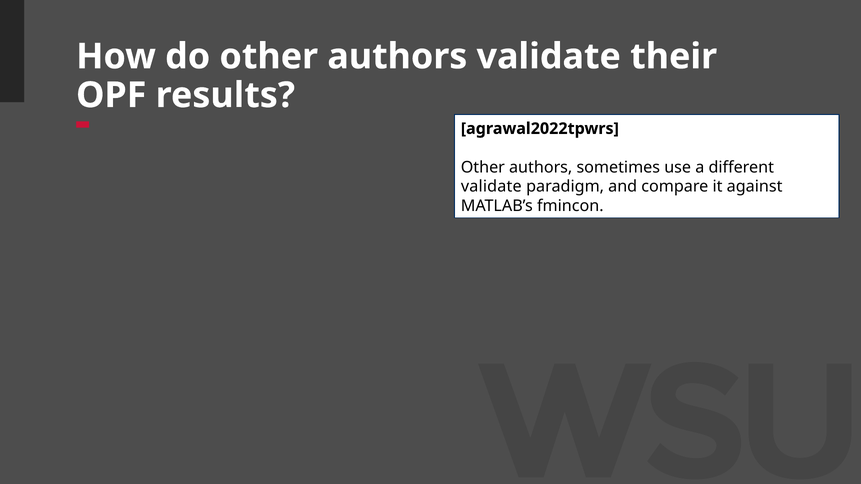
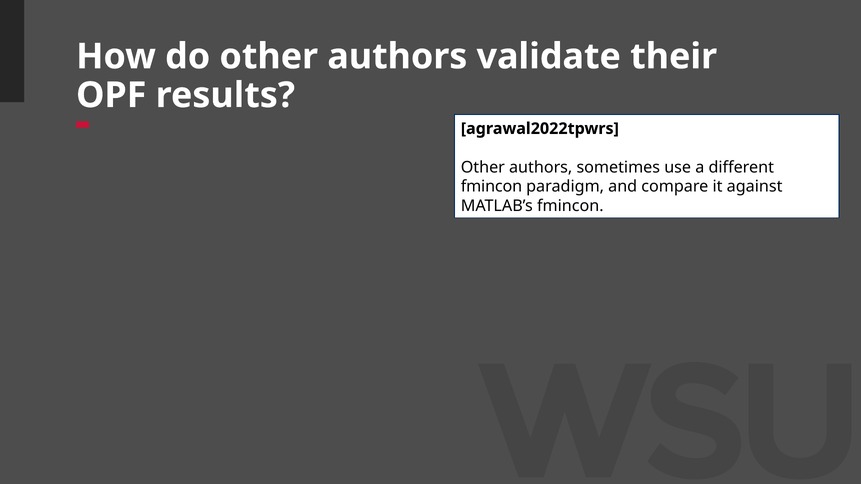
validate: validate -> fmincon (491, 187)
